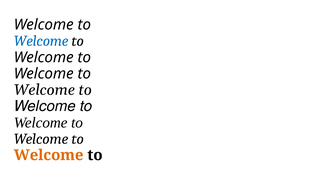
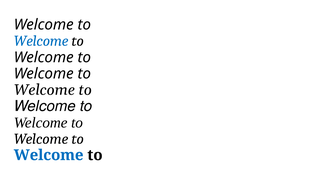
Welcome colour: orange -> blue (49, 155)
